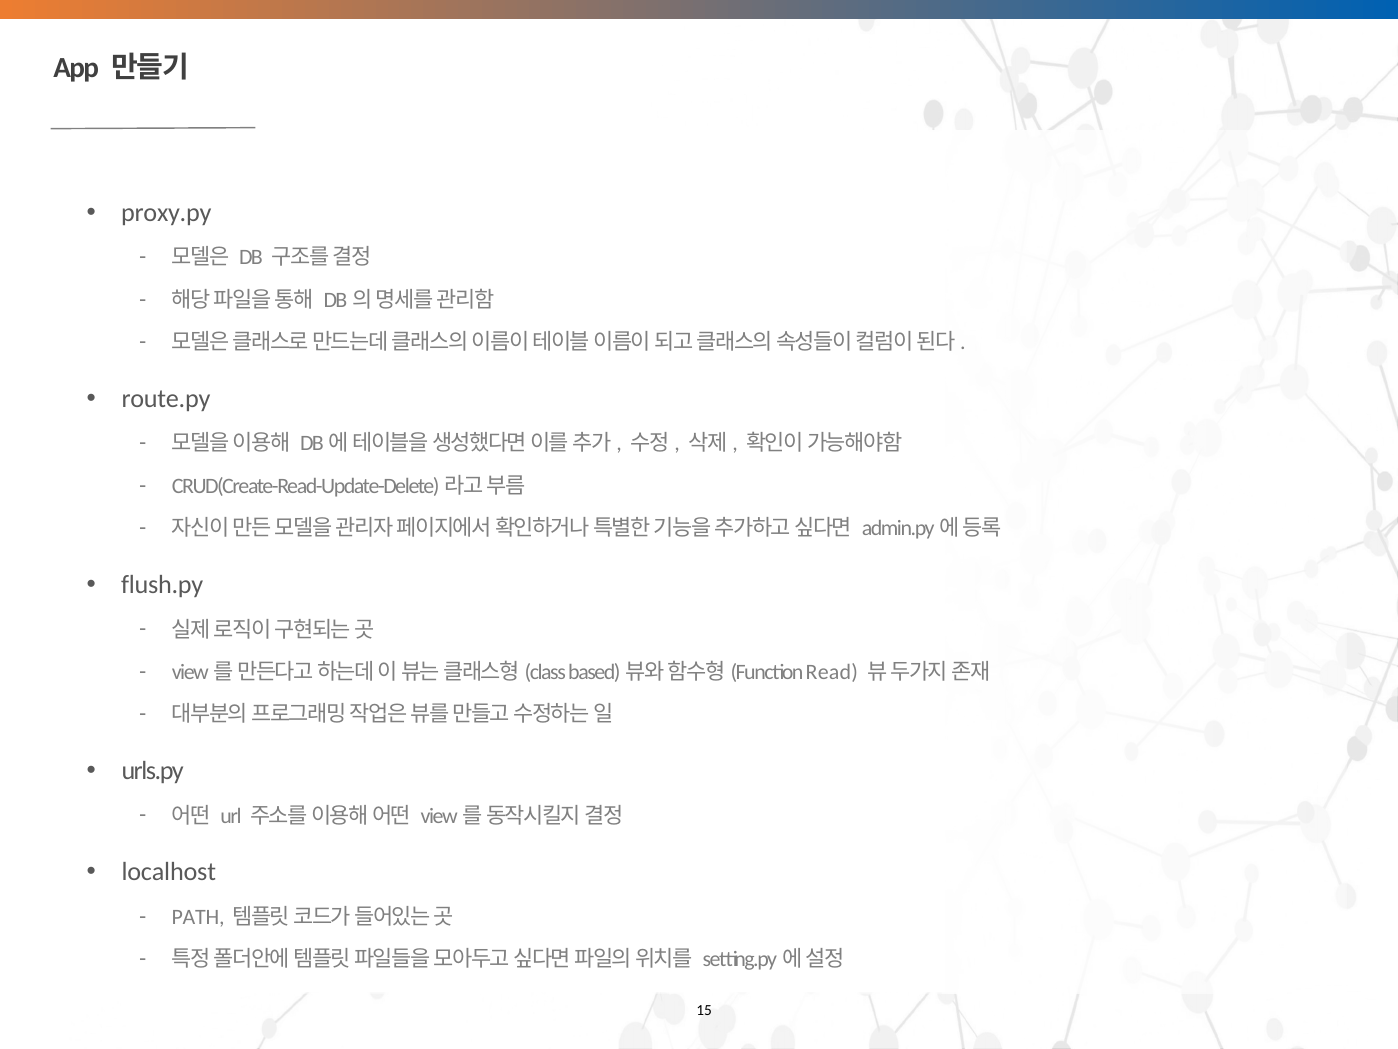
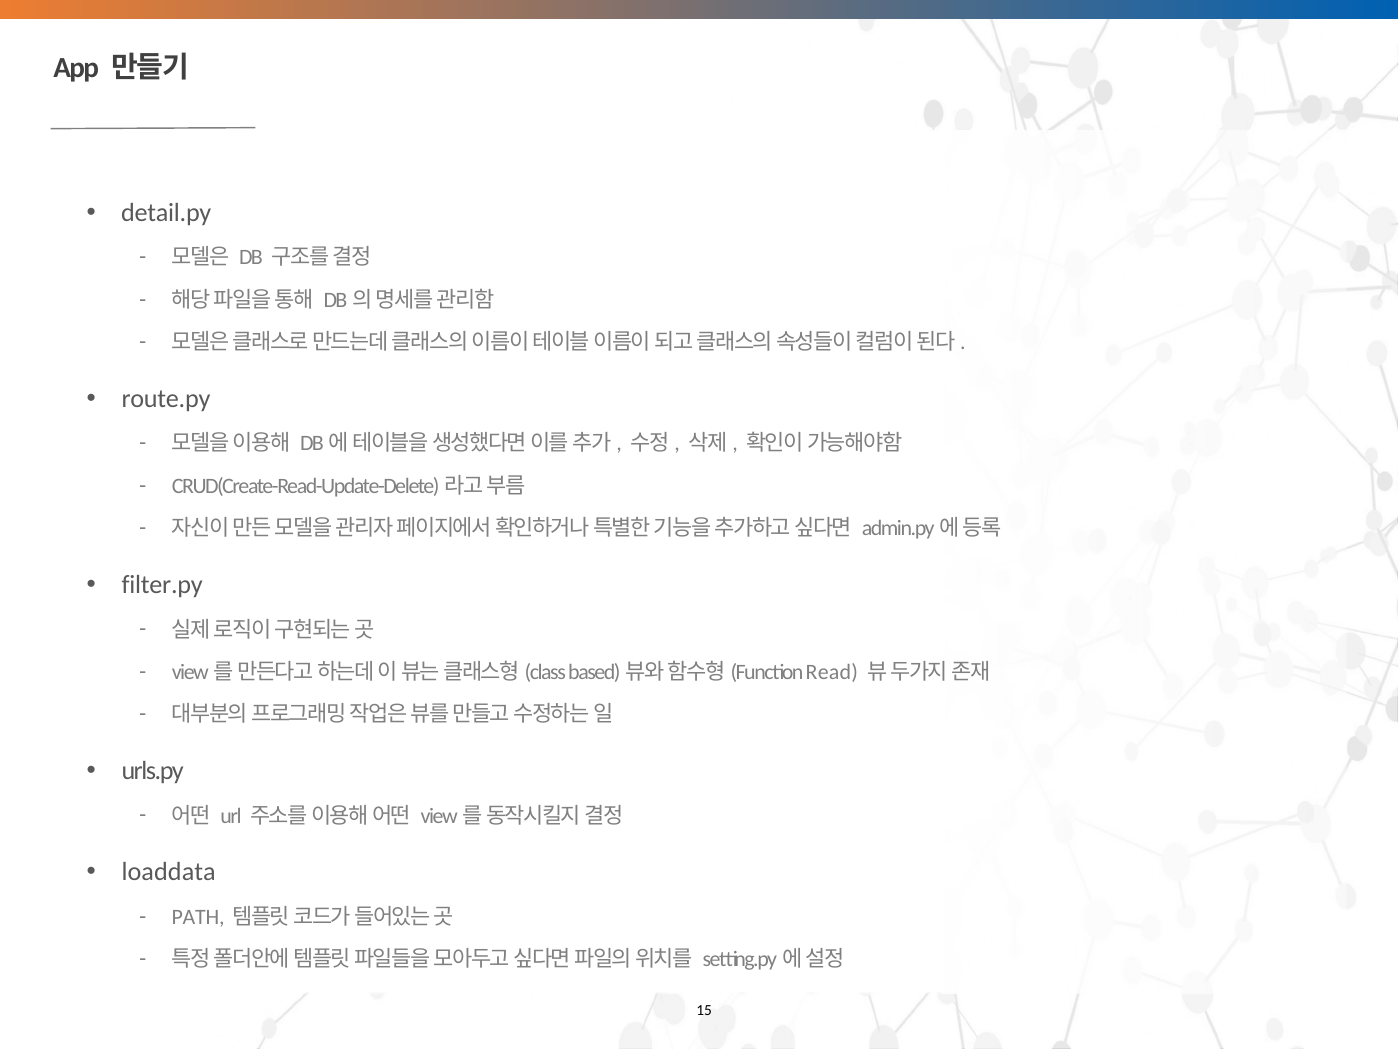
proxy.py: proxy.py -> detail.py (166, 213)
flush.py: flush.py -> filter.py (162, 585)
localhost: localhost -> loaddata (169, 872)
